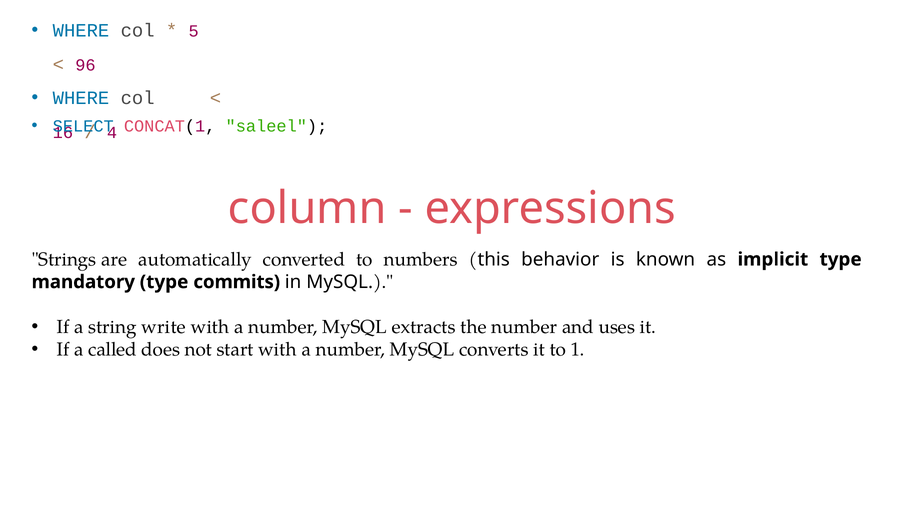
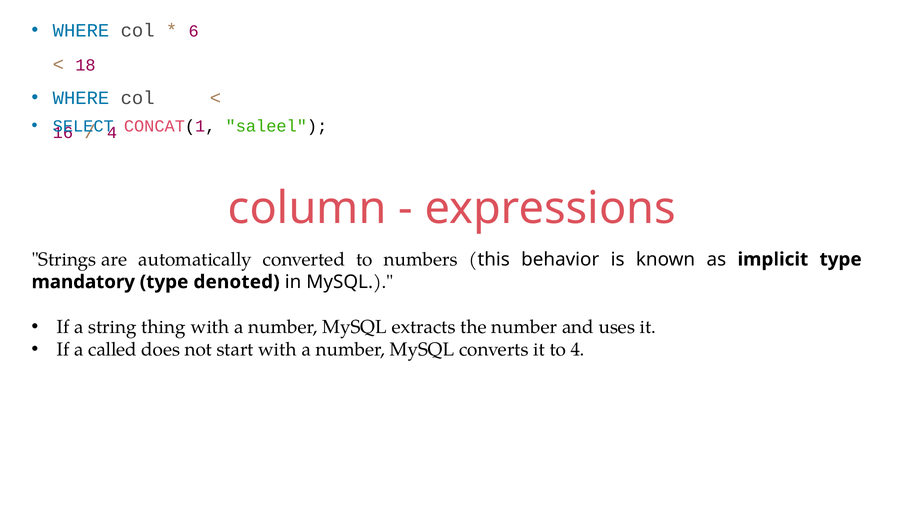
5: 5 -> 6 (194, 31)
96: 96 -> 18 (85, 65)
commits: commits -> denoted (237, 282)
write: write -> thing (164, 327)
to 1: 1 -> 4 (578, 350)
